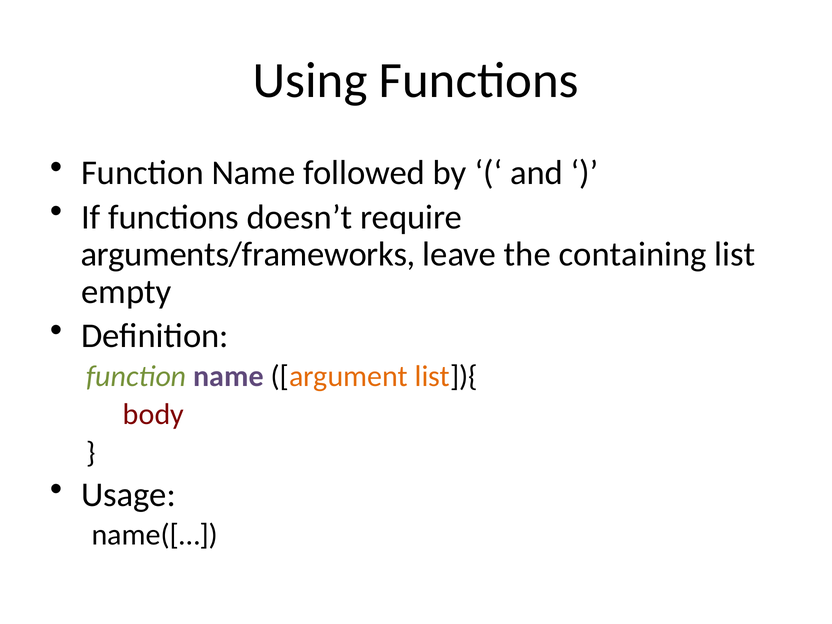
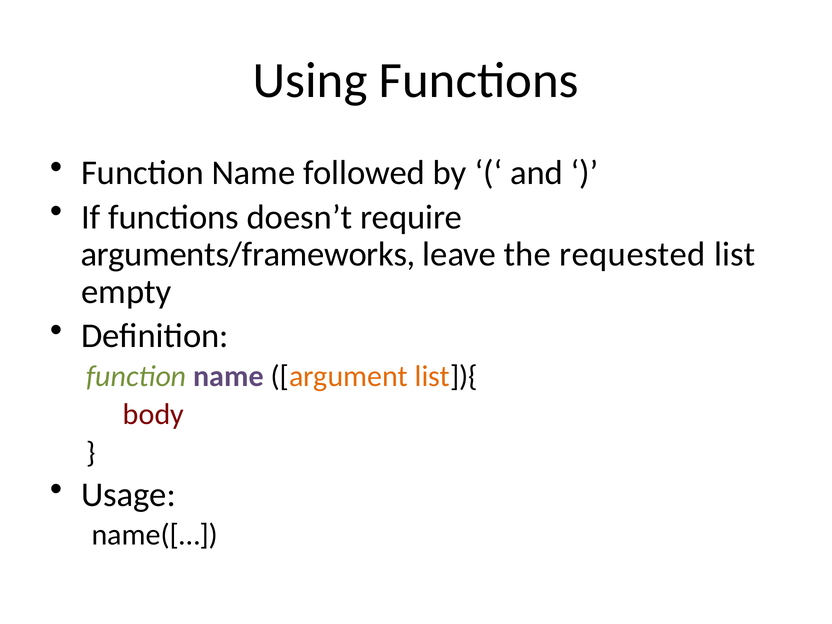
containing: containing -> requested (633, 255)
